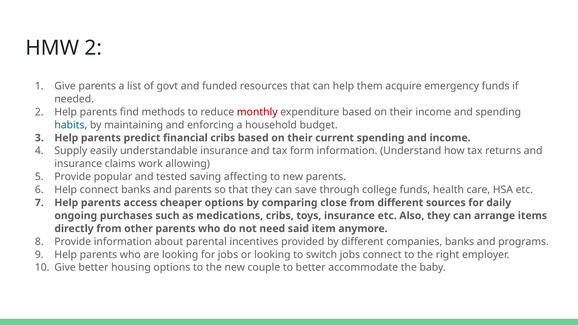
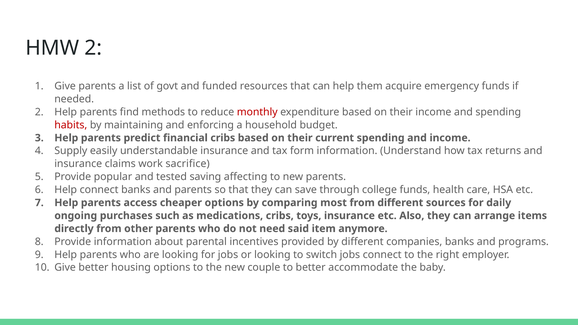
habits colour: blue -> red (71, 125)
allowing: allowing -> sacrifice (188, 164)
close: close -> most (334, 203)
